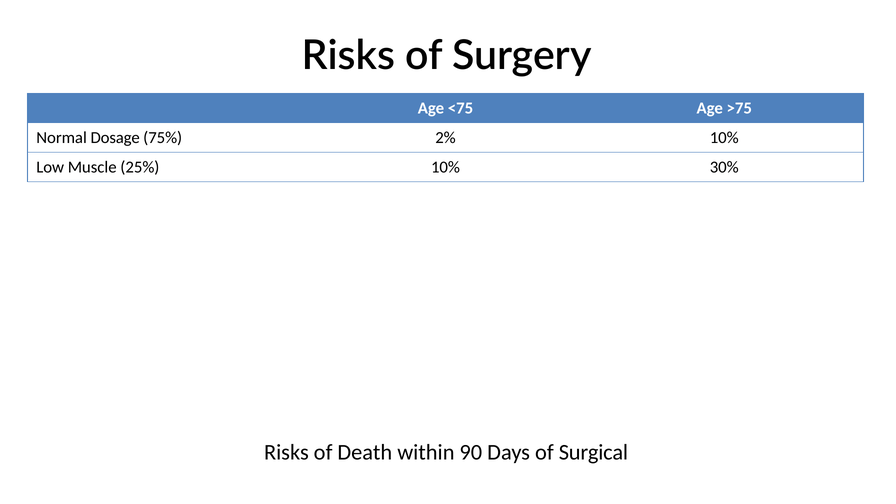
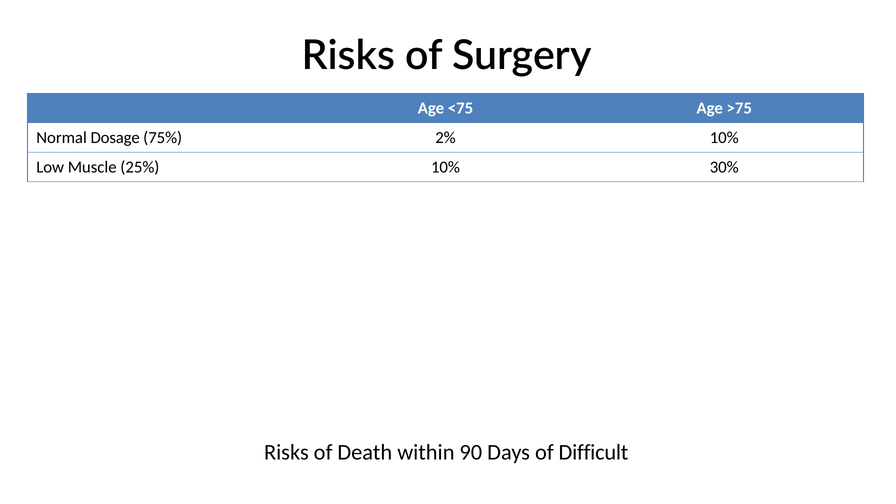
Surgical: Surgical -> Difficult (593, 452)
